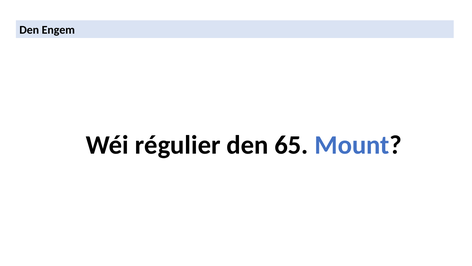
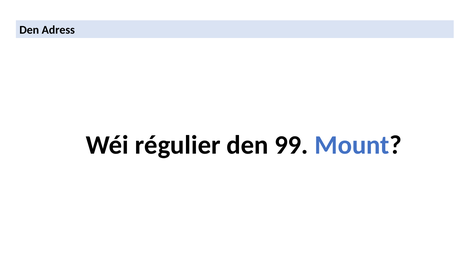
Engem: Engem -> Adress (58, 30)
65: 65 -> 99 (291, 145)
